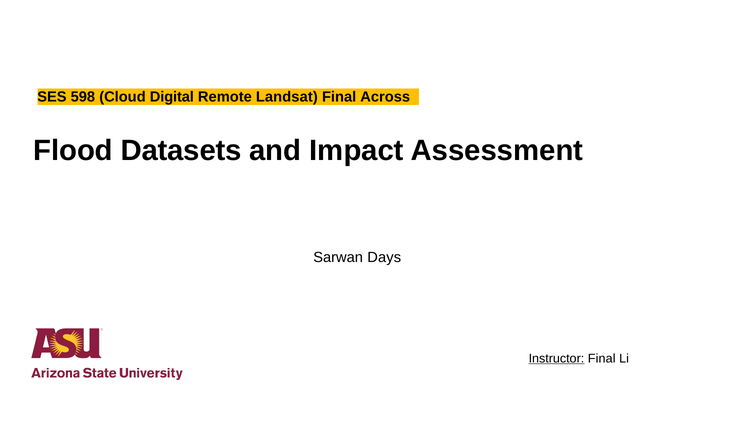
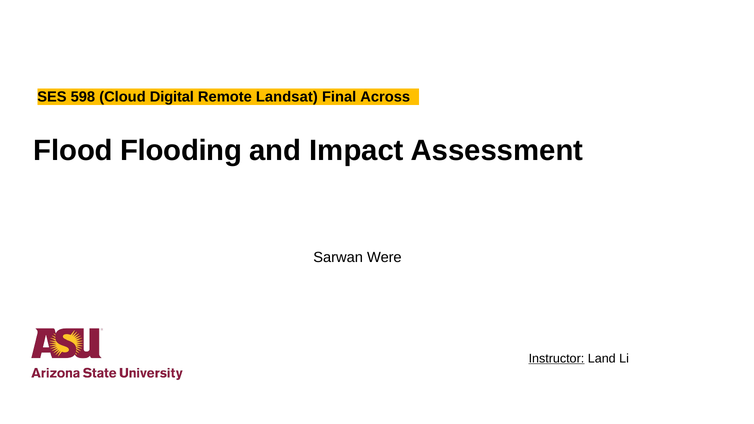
Datasets: Datasets -> Flooding (181, 151)
Days: Days -> Were (384, 258)
Instructor Final: Final -> Land (602, 358)
